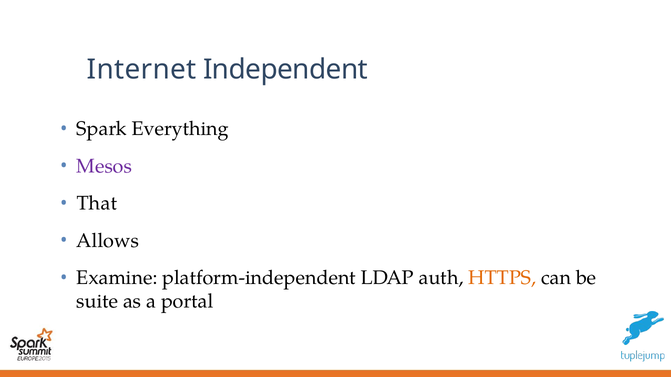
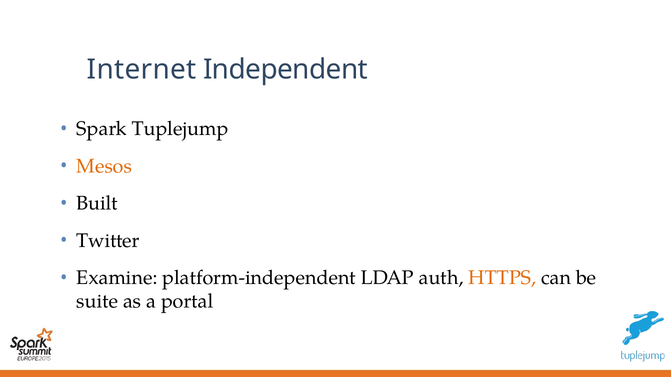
Everything: Everything -> Tuplejump (180, 129)
Mesos colour: purple -> orange (104, 166)
That: That -> Built (97, 204)
Allows: Allows -> Twitter (108, 241)
